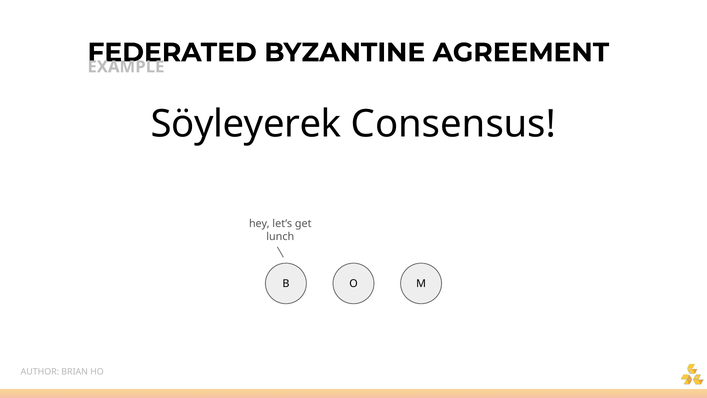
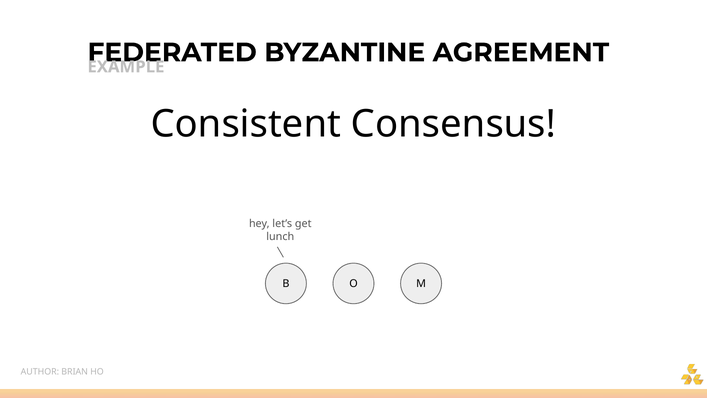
Söyleyerek: Söyleyerek -> Consistent (246, 124)
